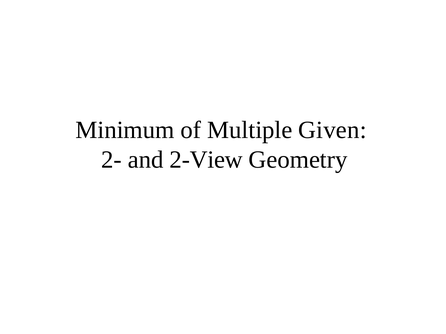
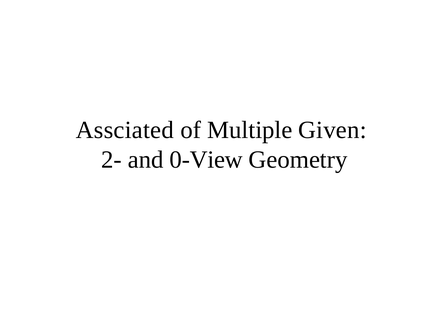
Minimum: Minimum -> Assciated (125, 130)
2-View: 2-View -> 0-View (206, 160)
